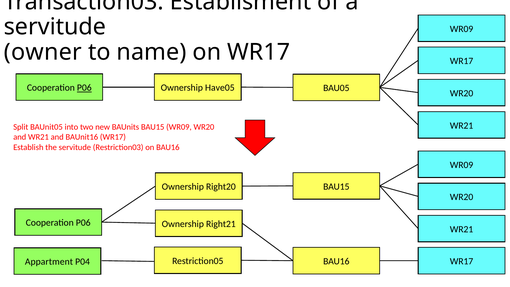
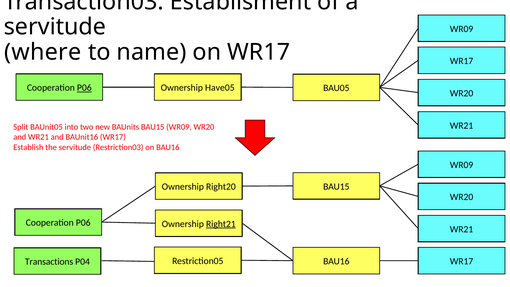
owner: owner -> where (43, 52)
Right21 underline: none -> present (221, 224)
Appartment: Appartment -> Transactions (49, 262)
